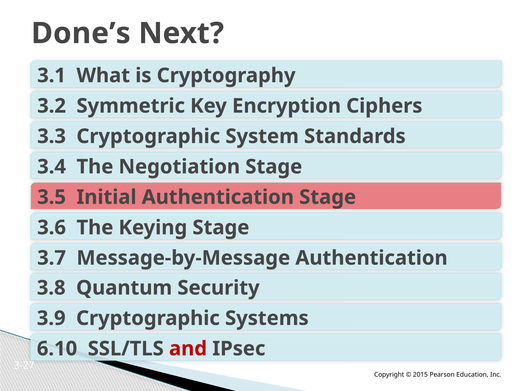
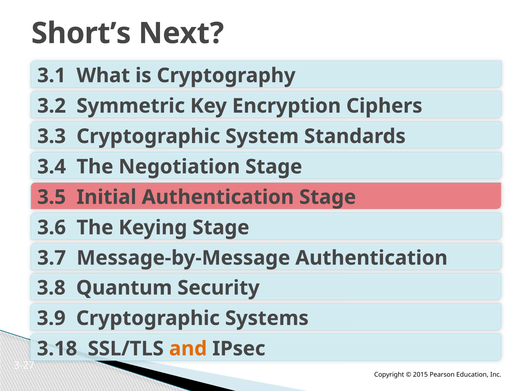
Done’s: Done’s -> Short’s (81, 33)
6.10: 6.10 -> 3.18 (57, 348)
and colour: red -> orange (188, 348)
